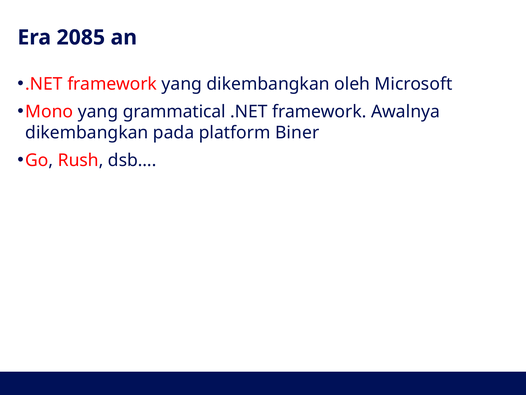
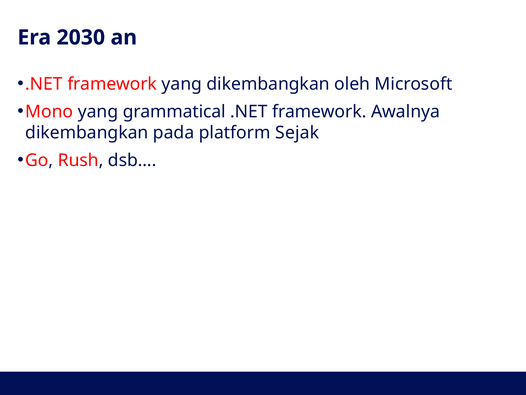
2085: 2085 -> 2030 (81, 37)
Biner: Biner -> Sejak (297, 132)
